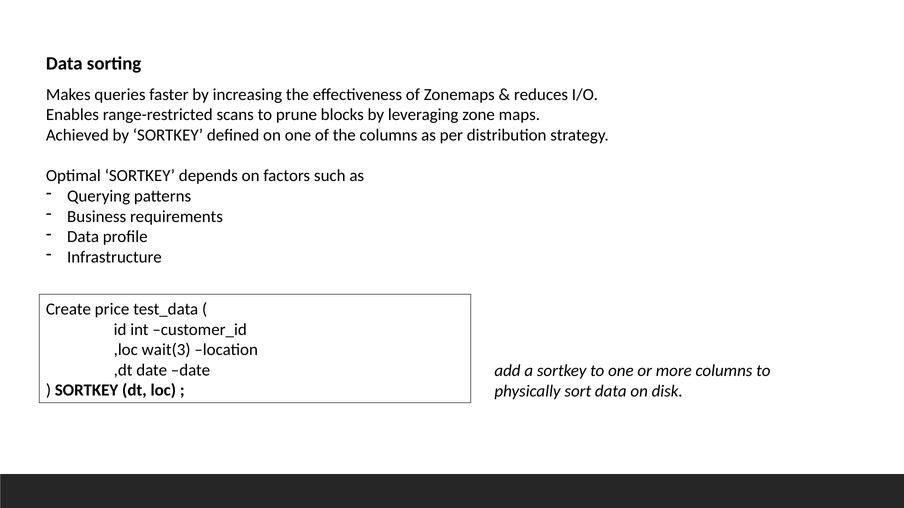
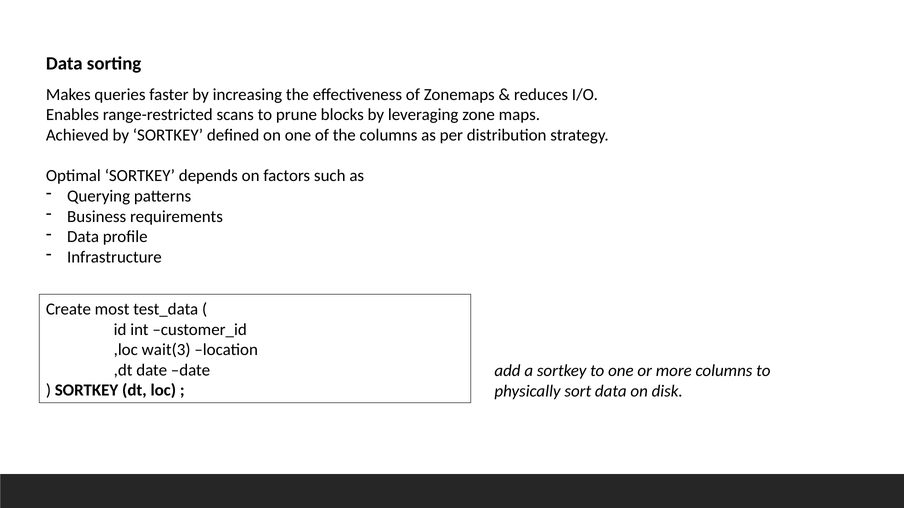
price: price -> most (112, 309)
